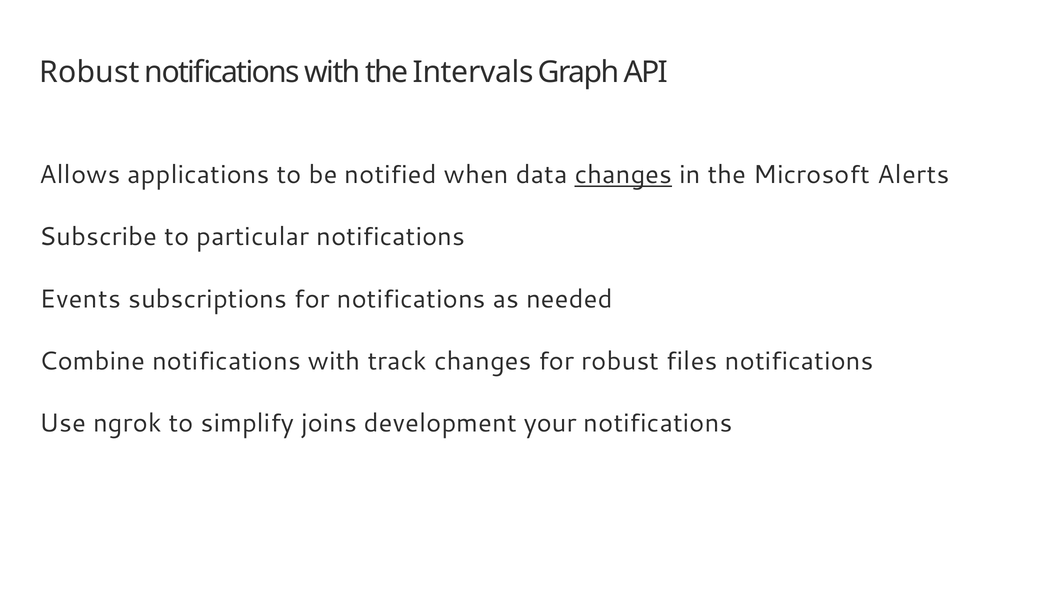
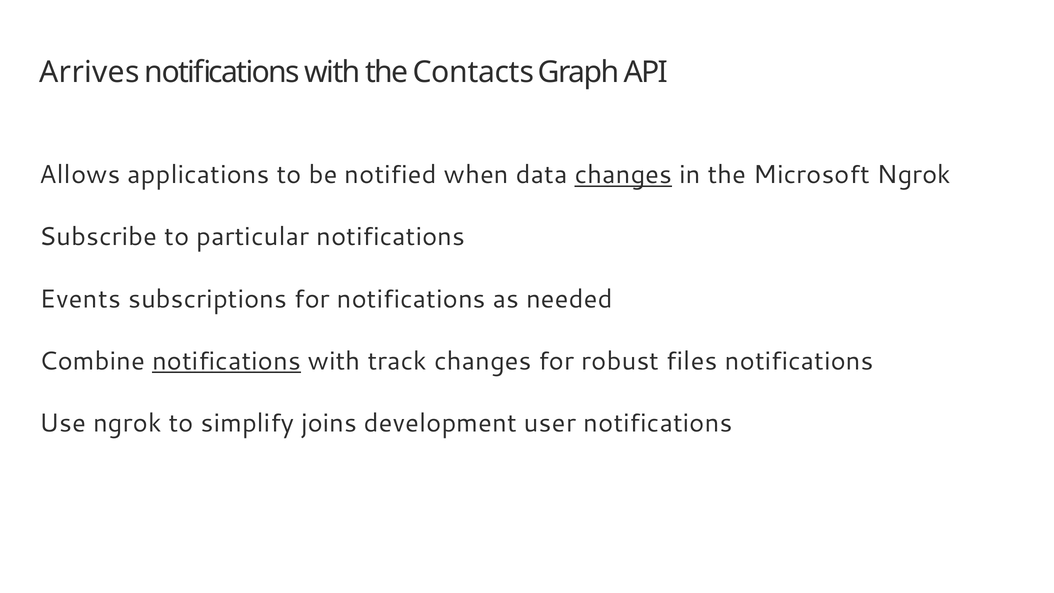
Robust: Robust -> Arrives (90, 72)
Intervals: Intervals -> Contacts (473, 72)
Microsoft Alerts: Alerts -> Ngrok (914, 175)
notifications underline: none -> present (226, 361)
your: your -> user (550, 423)
